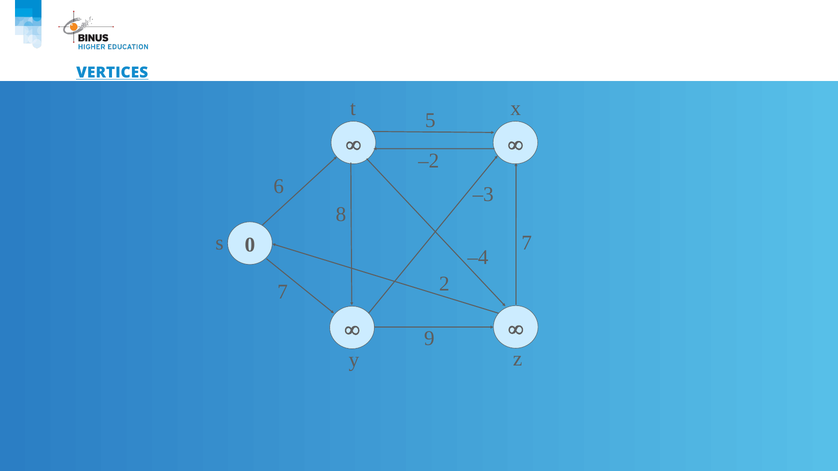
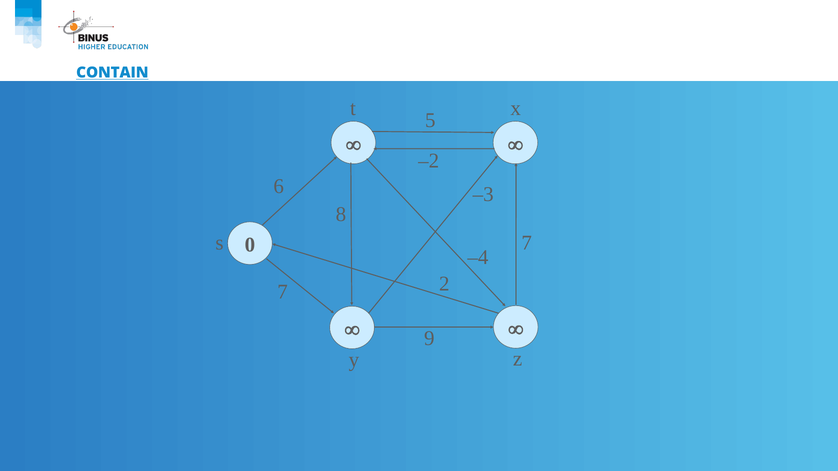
VERTICES: VERTICES -> CONTAIN (112, 73)
